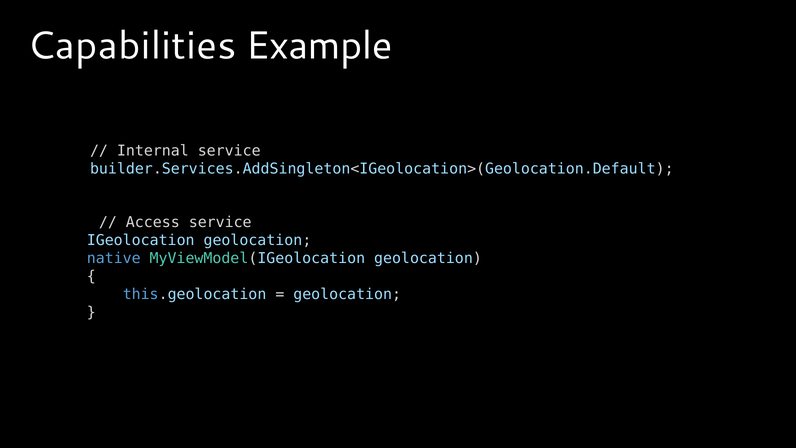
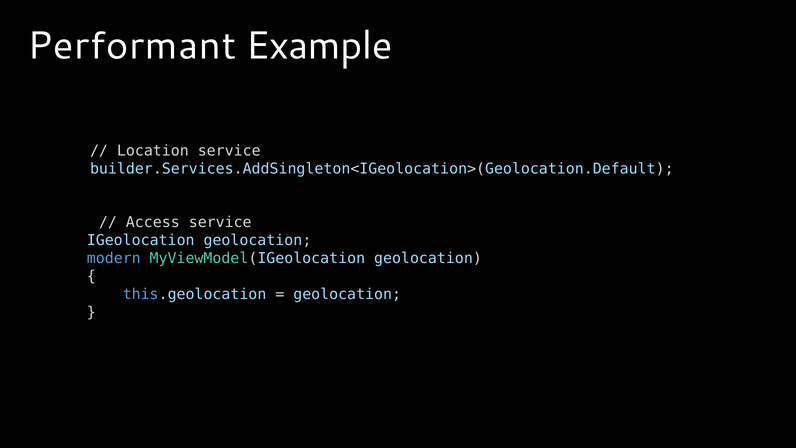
Capabilities: Capabilities -> Performant (132, 46)
Internal: Internal -> Location (153, 151)
native: native -> modern (114, 258)
